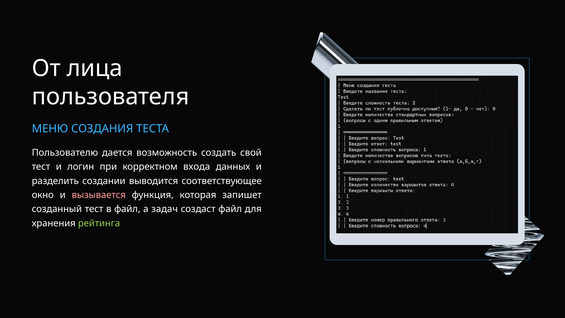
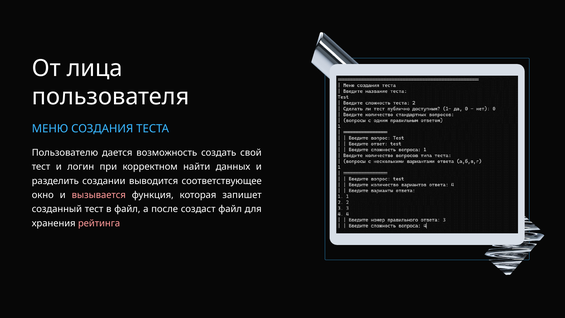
входа: входа -> найти (197, 167)
задач: задач -> после (165, 209)
рейтинга colour: light green -> pink (99, 223)
